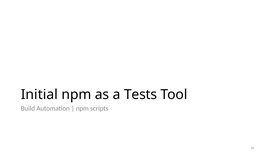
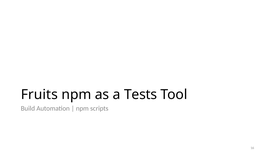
Initial: Initial -> Fruits (39, 94)
